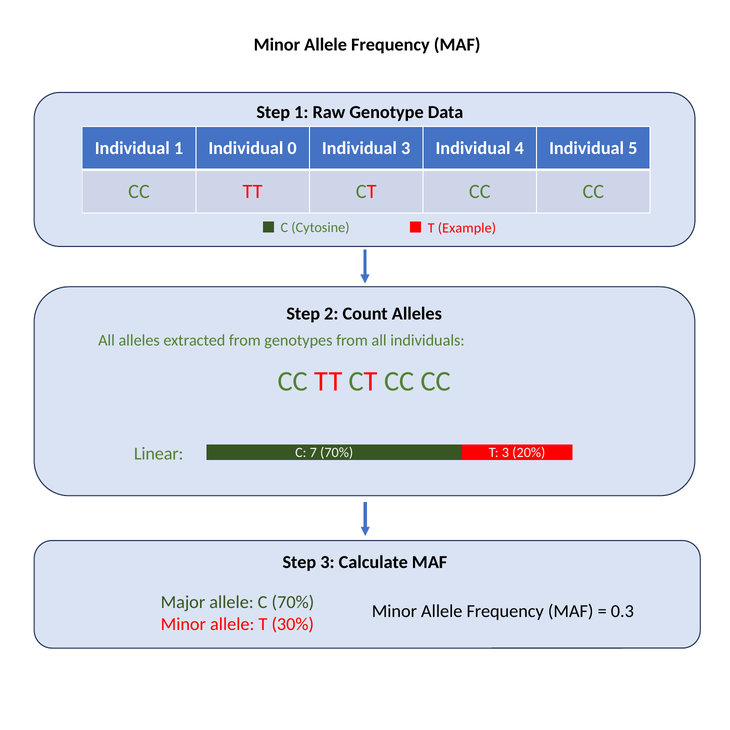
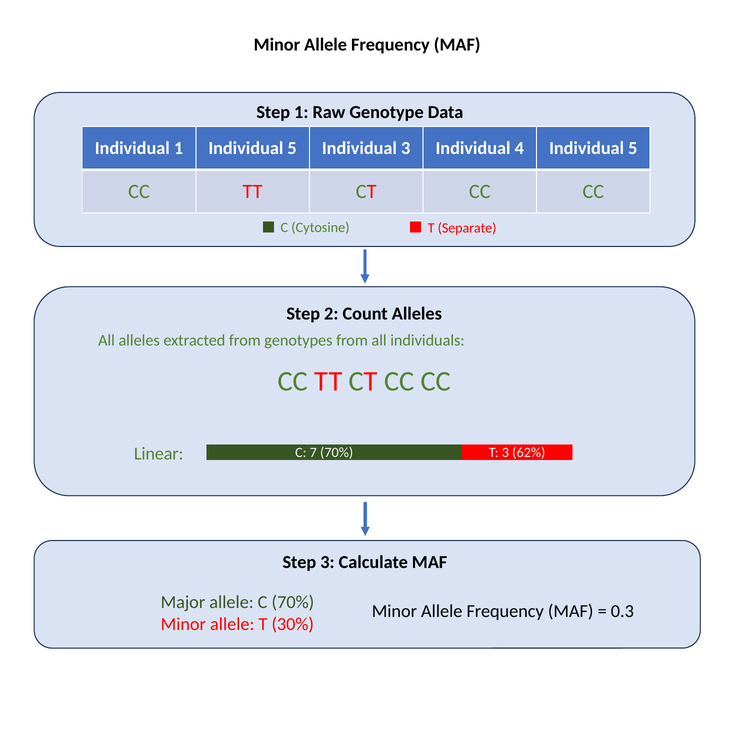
1 Individual 0: 0 -> 5 (292, 148)
Example: Example -> Separate (467, 228)
20%: 20% -> 62% (529, 452)
